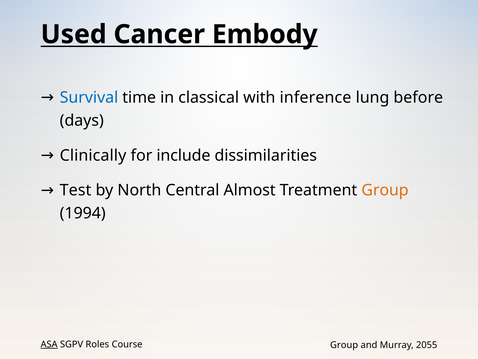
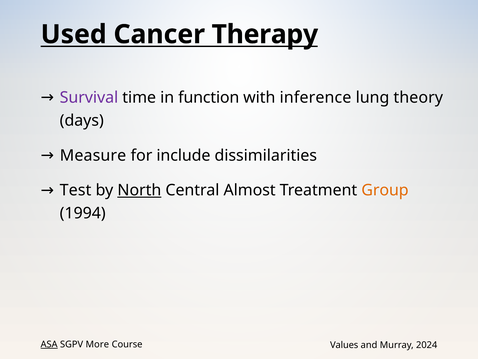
Embody: Embody -> Therapy (265, 34)
Survival colour: blue -> purple (89, 97)
classical: classical -> function (209, 97)
before: before -> theory (418, 97)
Clinically: Clinically -> Measure (93, 155)
North underline: none -> present (139, 190)
Roles: Roles -> More (97, 344)
Group: Group -> Values (344, 345)
2055: 2055 -> 2024 (427, 345)
